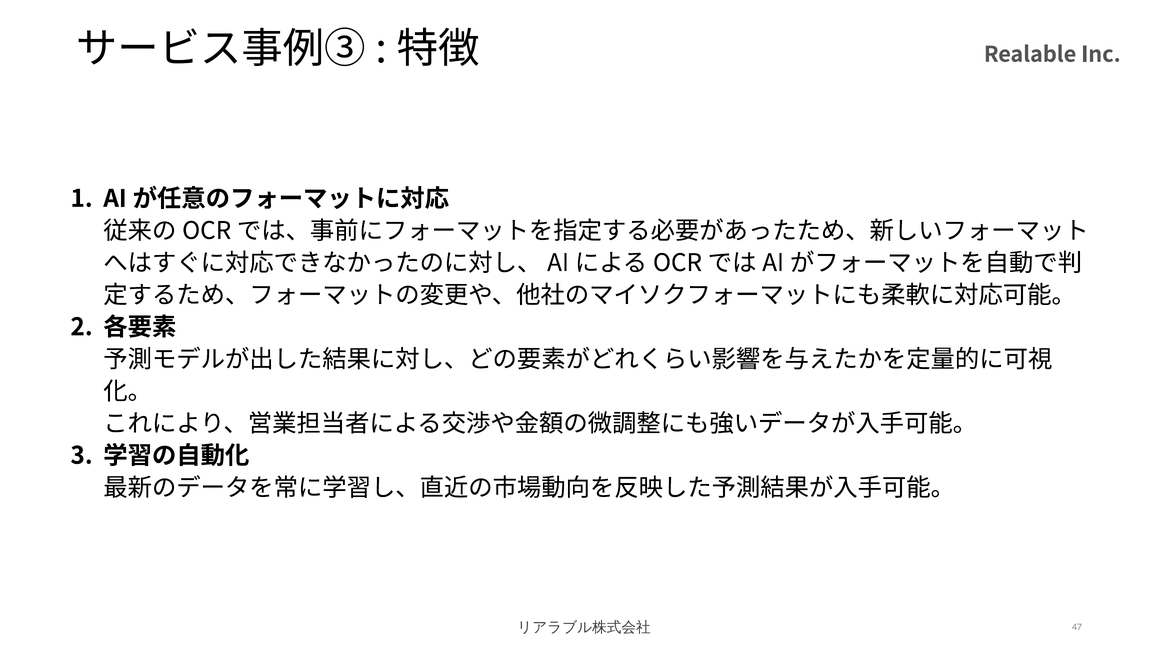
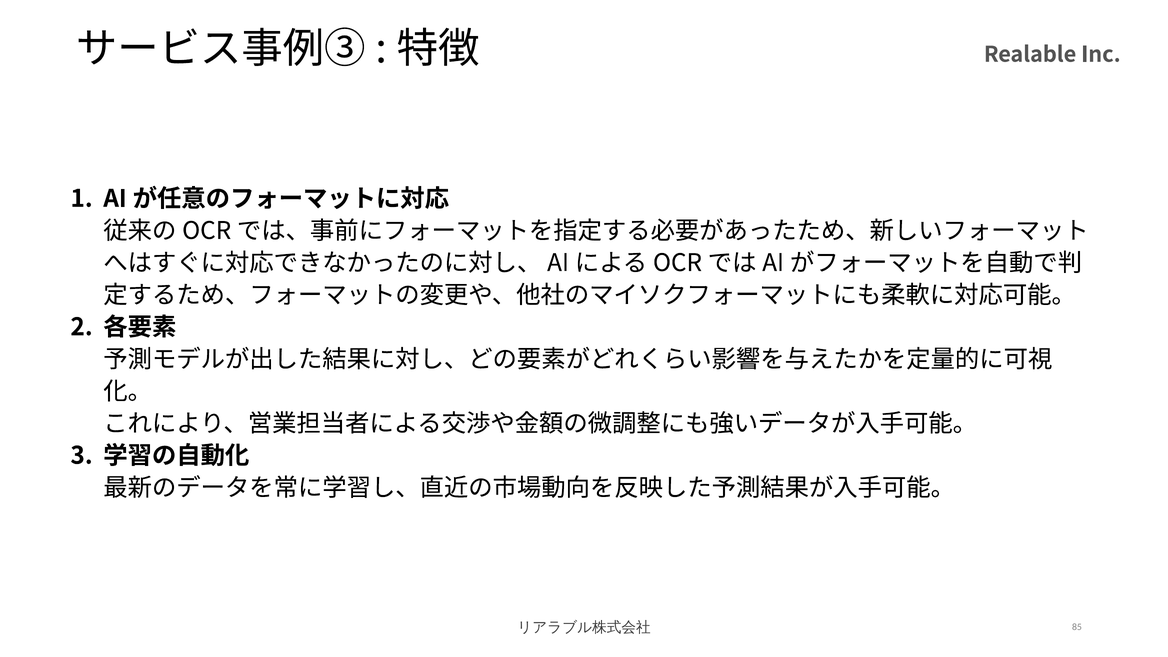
47: 47 -> 85 (1077, 627)
